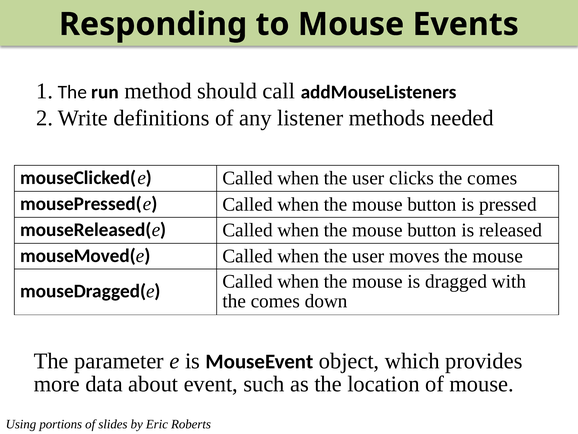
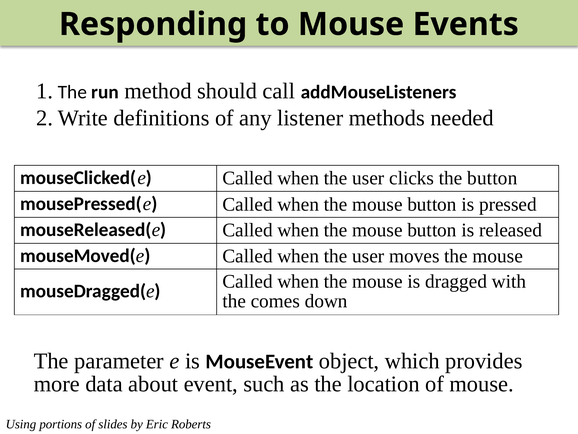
clicks the comes: comes -> button (492, 178)
